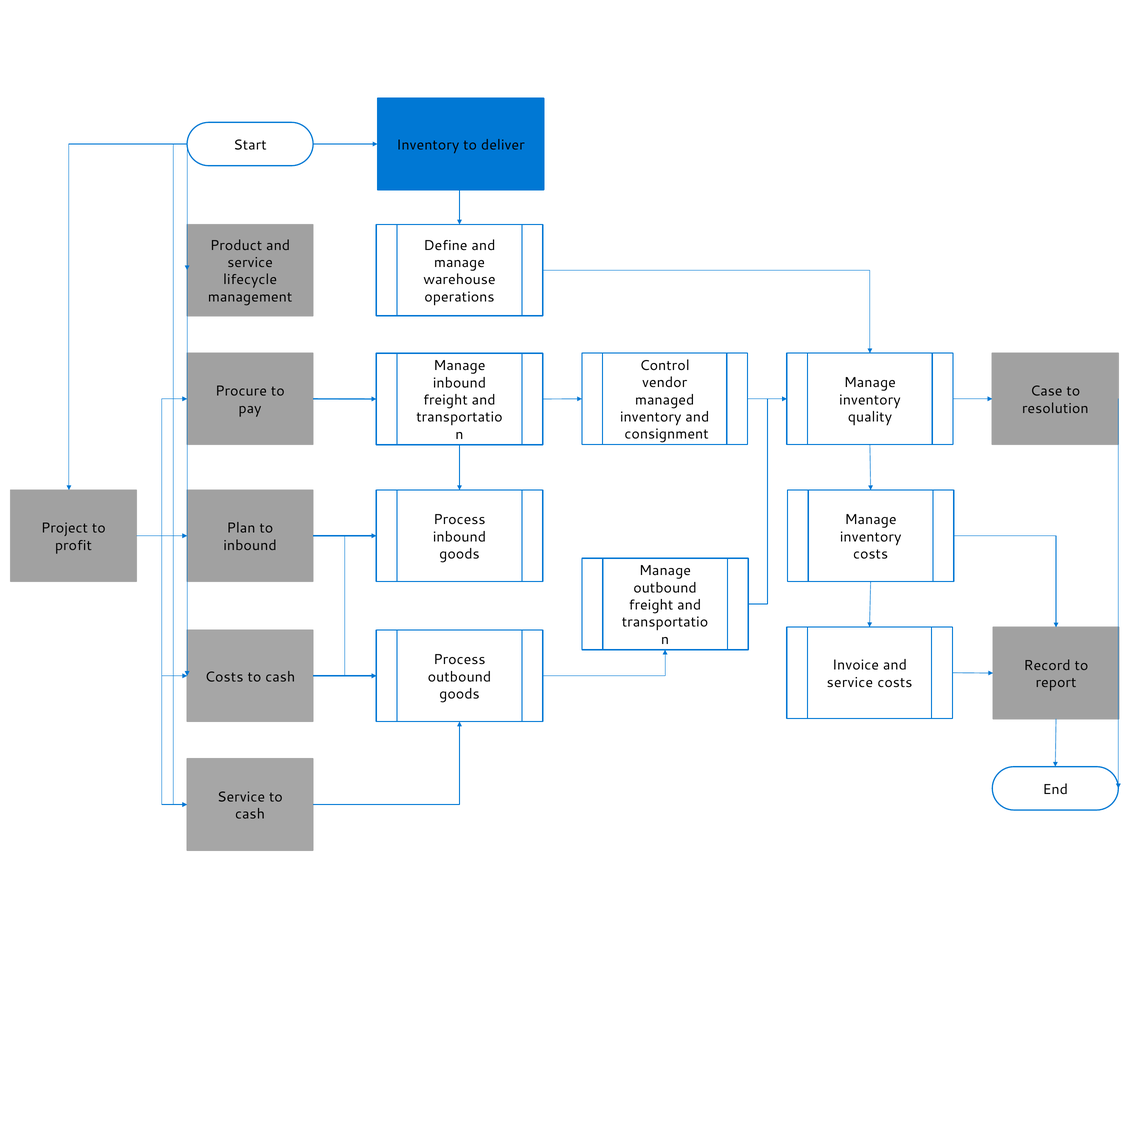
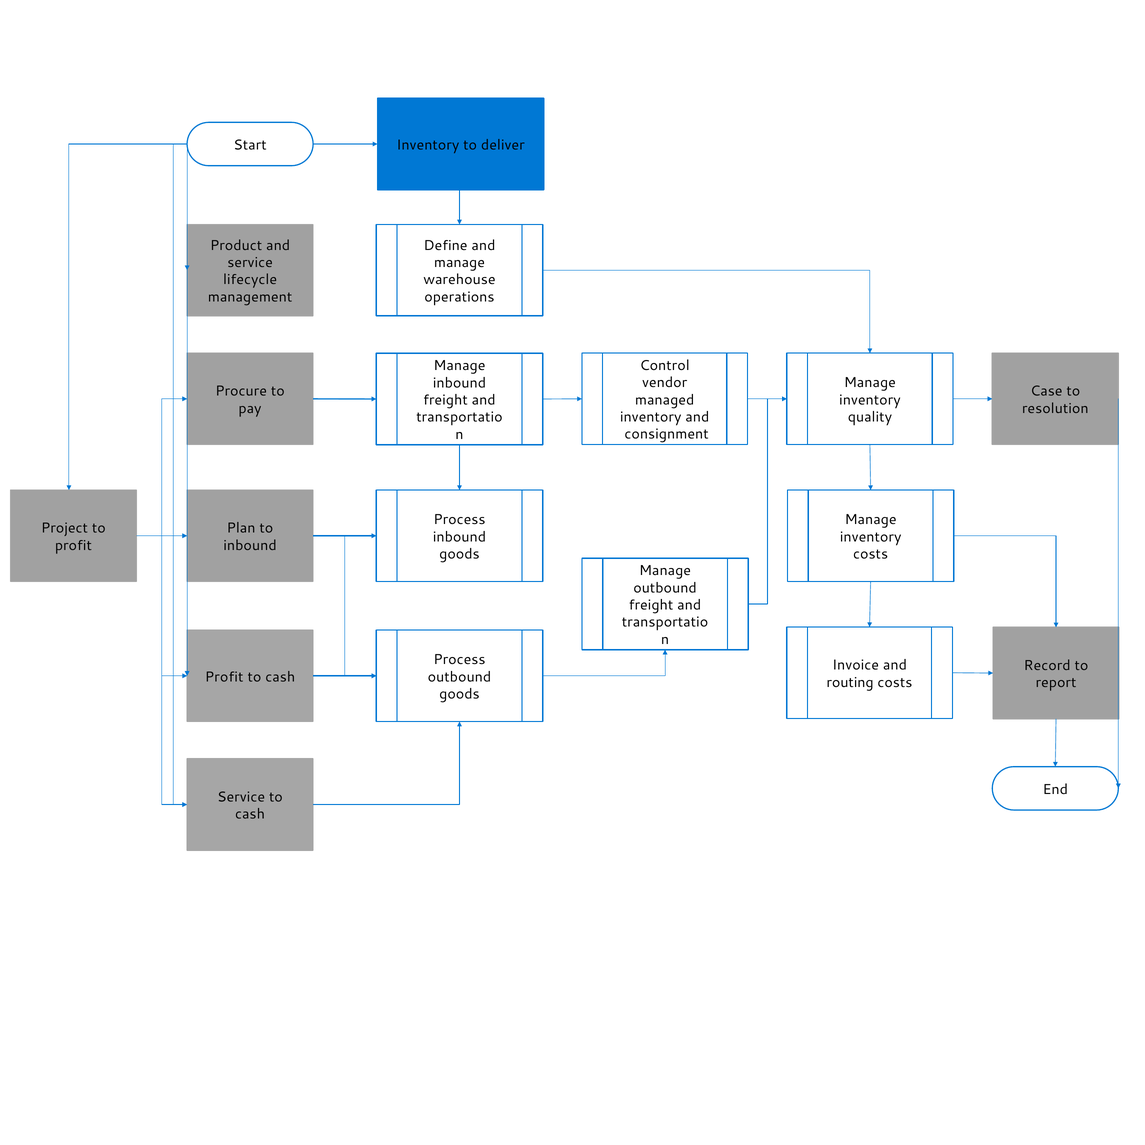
Costs: Costs -> Profit (224, 677)
service: service -> routing (850, 682)
